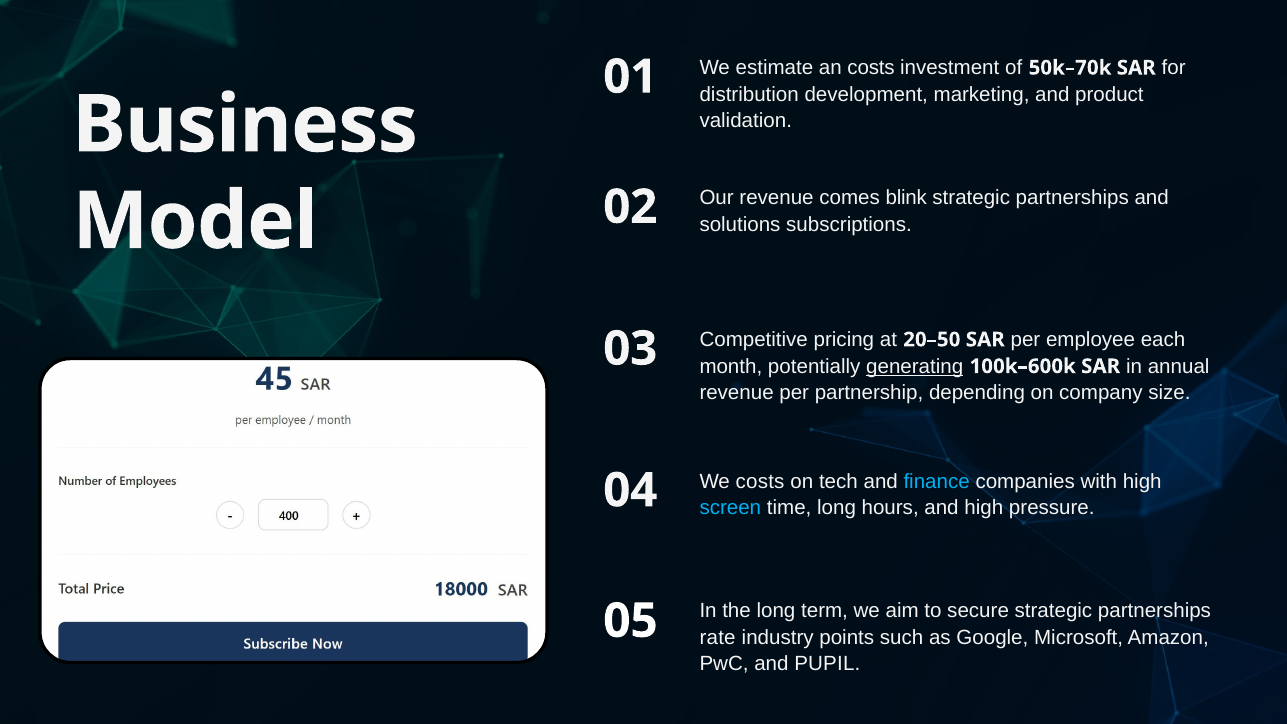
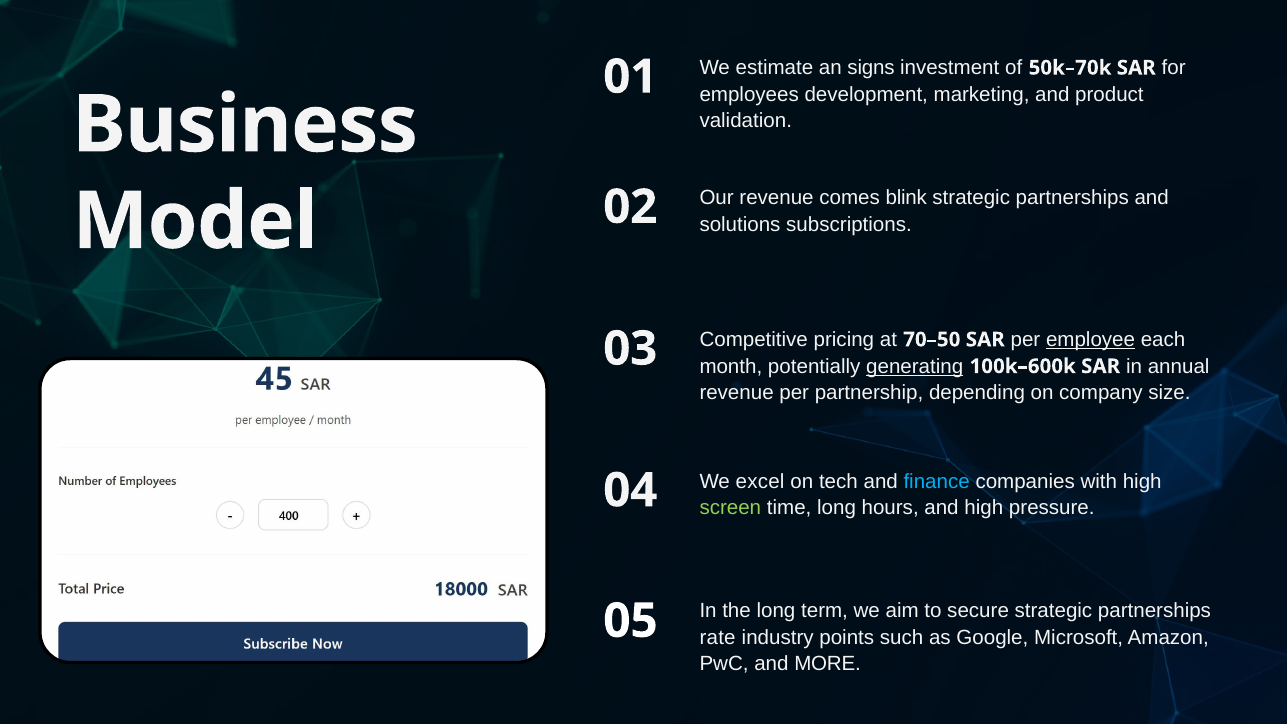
an costs: costs -> signs (871, 68)
distribution: distribution -> employees (749, 94)
20–50: 20–50 -> 70–50 (932, 340)
employee underline: none -> present (1091, 340)
We costs: costs -> excel (760, 481)
screen colour: light blue -> light green (730, 508)
PUPIL: PUPIL -> MORE (828, 664)
